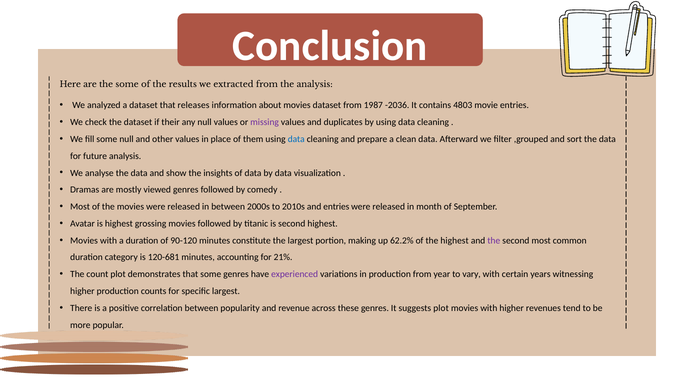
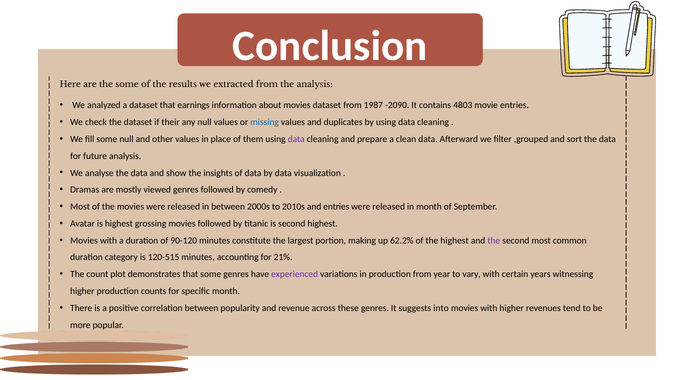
releases: releases -> earnings (194, 105)
-2036: -2036 -> -2090 (397, 105)
missing colour: purple -> blue (265, 122)
data colour: blue -> purple (296, 139)
120-681: 120-681 -> 120-515 (164, 258)
specific largest: largest -> month (226, 291)
suggests plot: plot -> into (441, 308)
